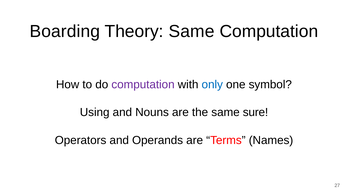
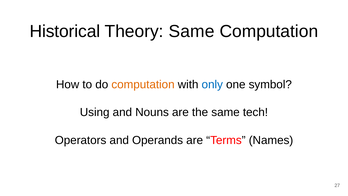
Boarding: Boarding -> Historical (65, 31)
computation colour: purple -> orange (143, 84)
sure: sure -> tech (255, 112)
